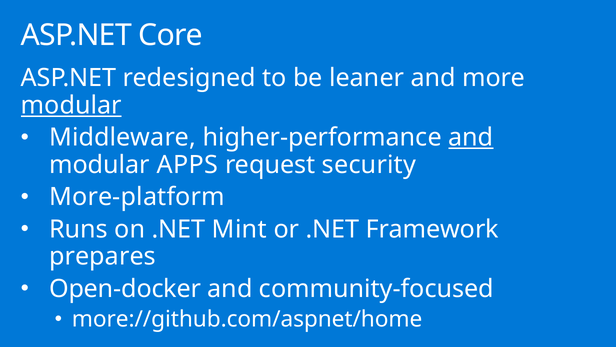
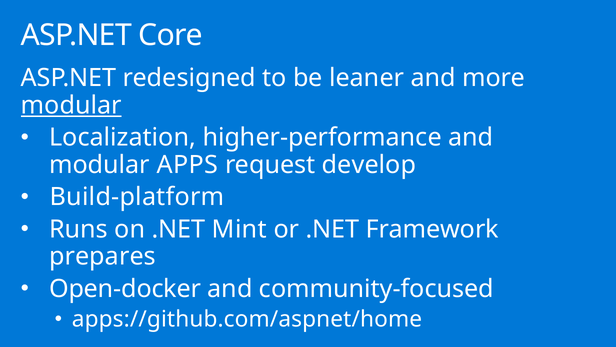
Middleware: Middleware -> Localization (123, 137)
and underline: present -> none (471, 137)
security: security -> develop (369, 165)
More-platform: More-platform -> Build-platform (137, 197)
more://github.com/aspnet/home: more://github.com/aspnet/home -> apps://github.com/aspnet/home (247, 319)
